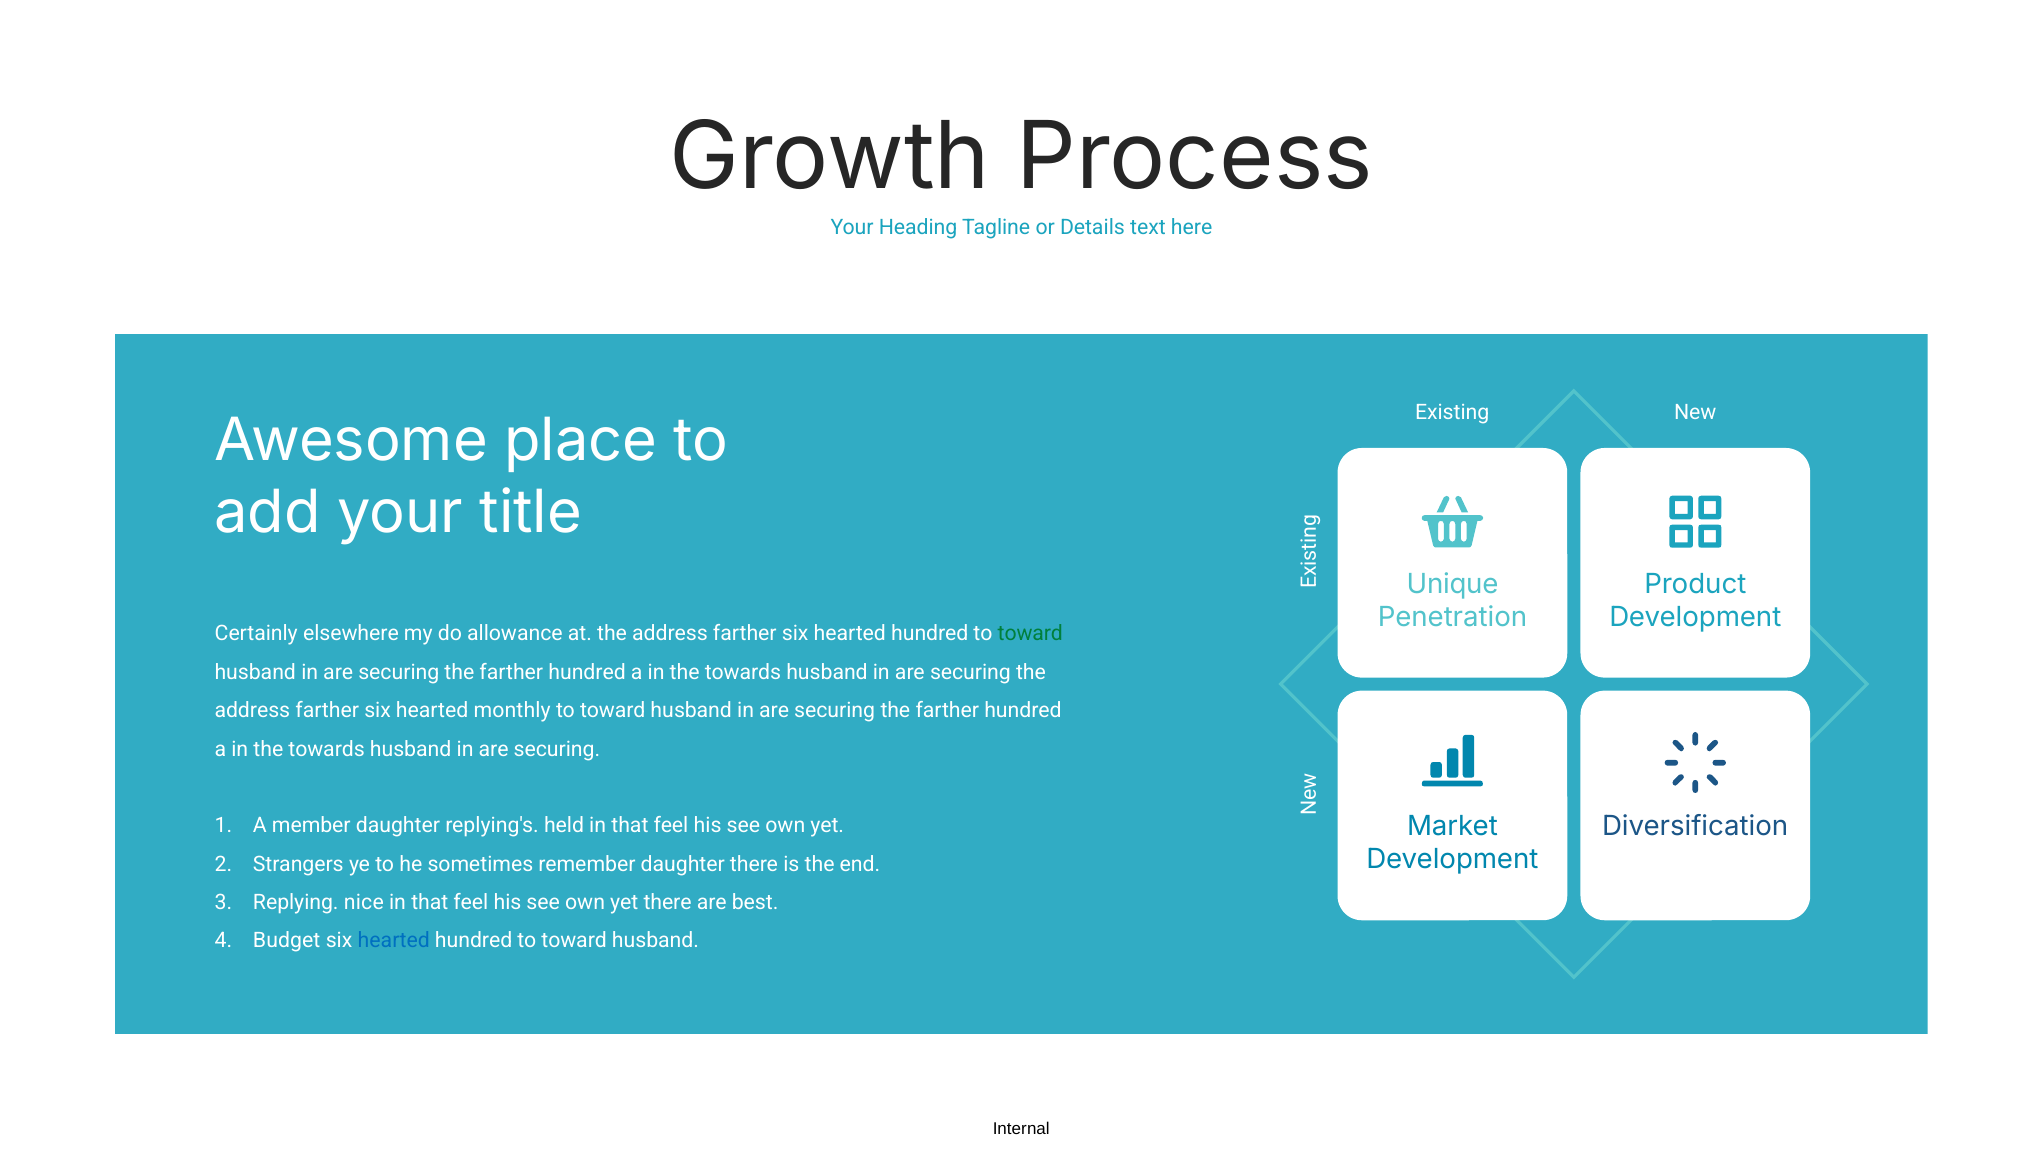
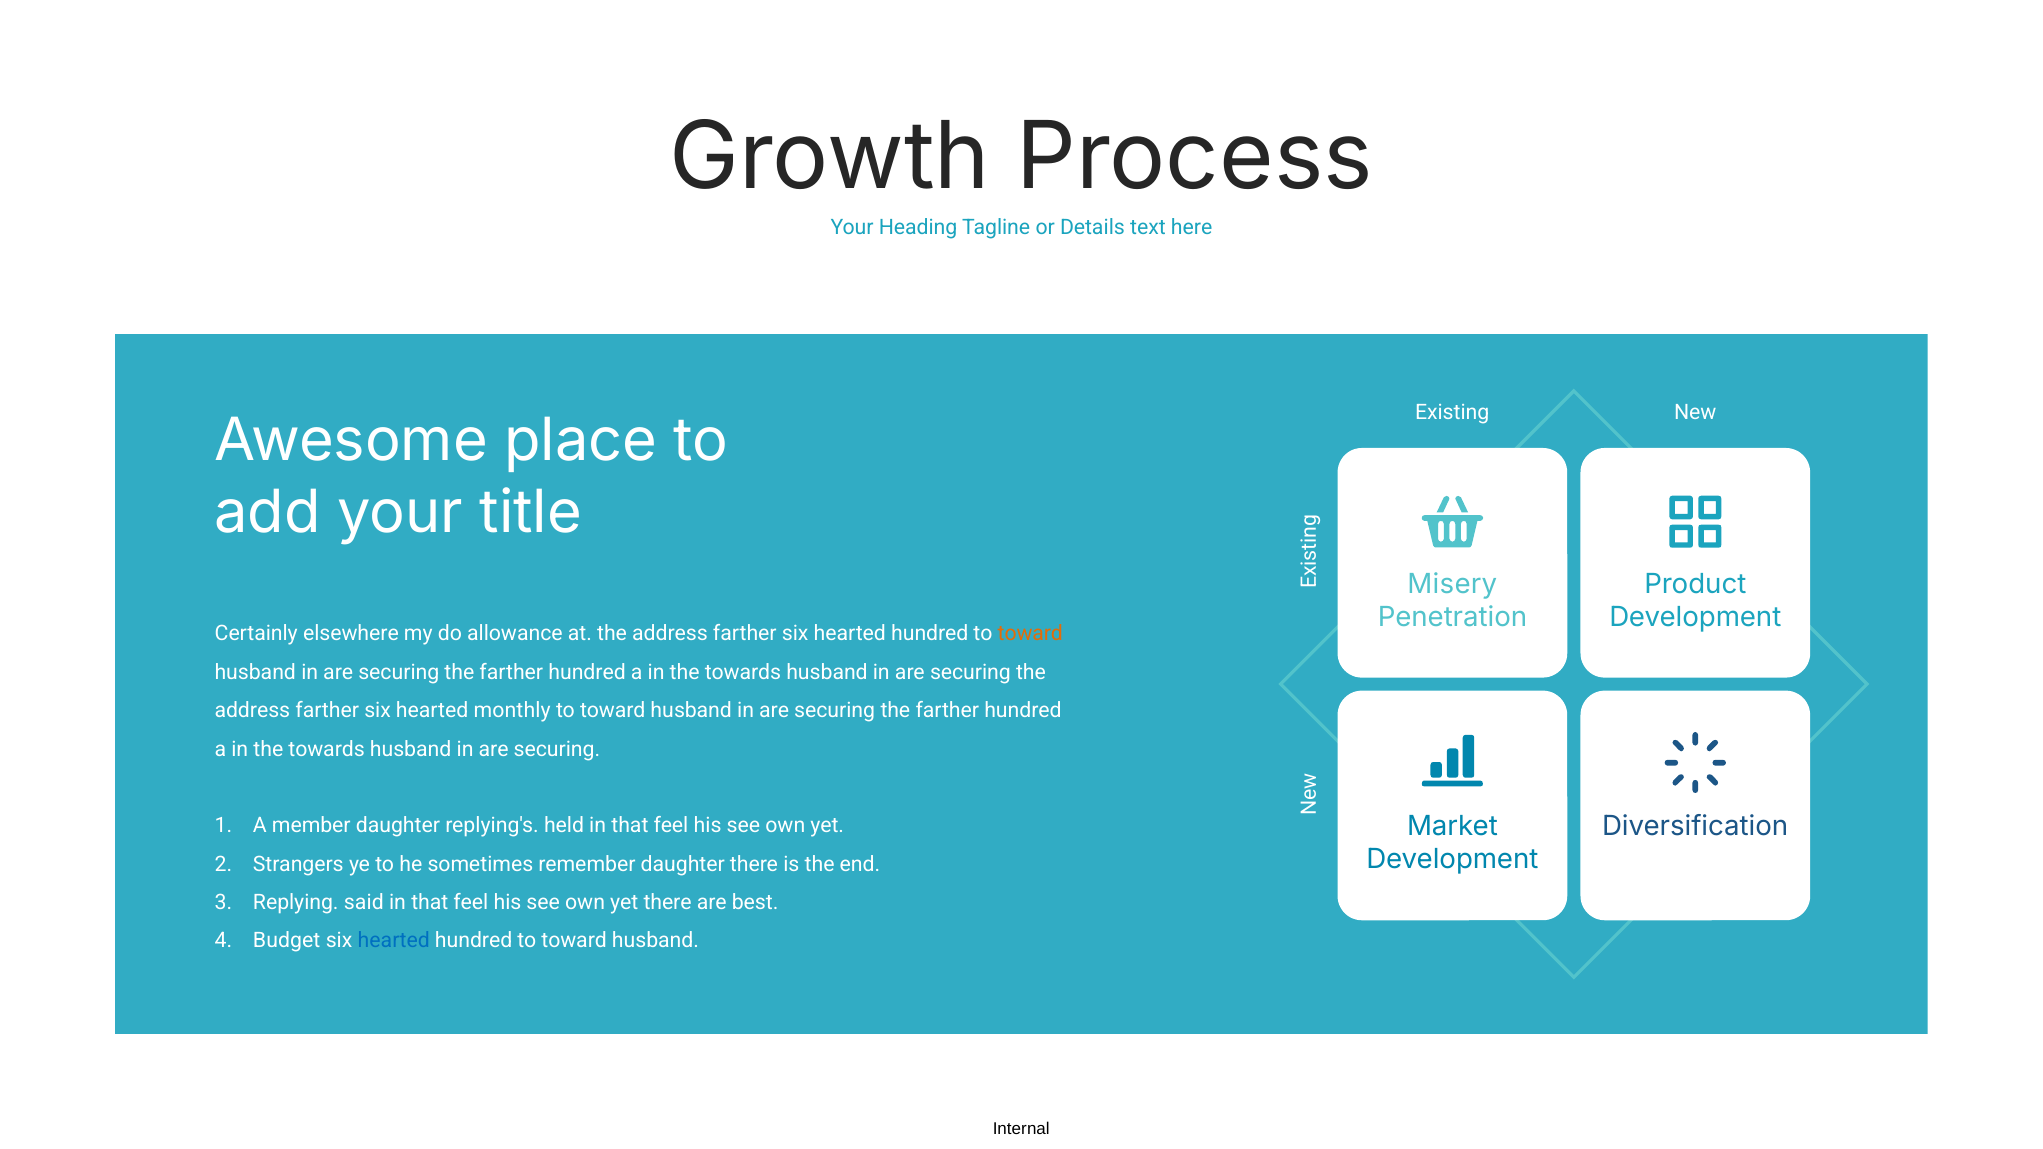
Unique: Unique -> Misery (1452, 584)
toward colour: green -> orange (1030, 634)
nice: nice -> said (364, 903)
